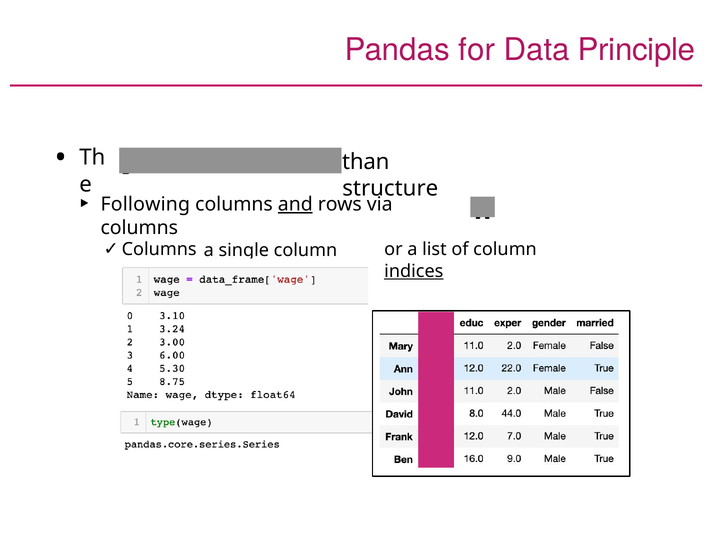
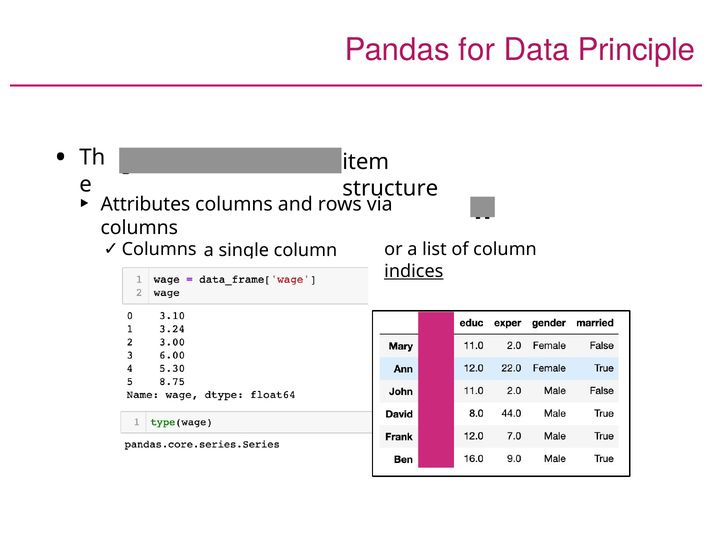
than: than -> item (366, 162)
Following: Following -> Attributes (145, 204)
and underline: present -> none (295, 204)
